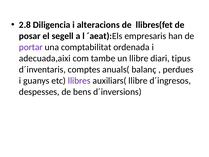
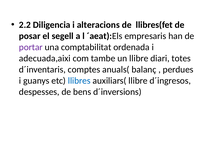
2.8: 2.8 -> 2.2 (25, 25)
tipus: tipus -> totes (181, 58)
llibres colour: purple -> blue (79, 80)
